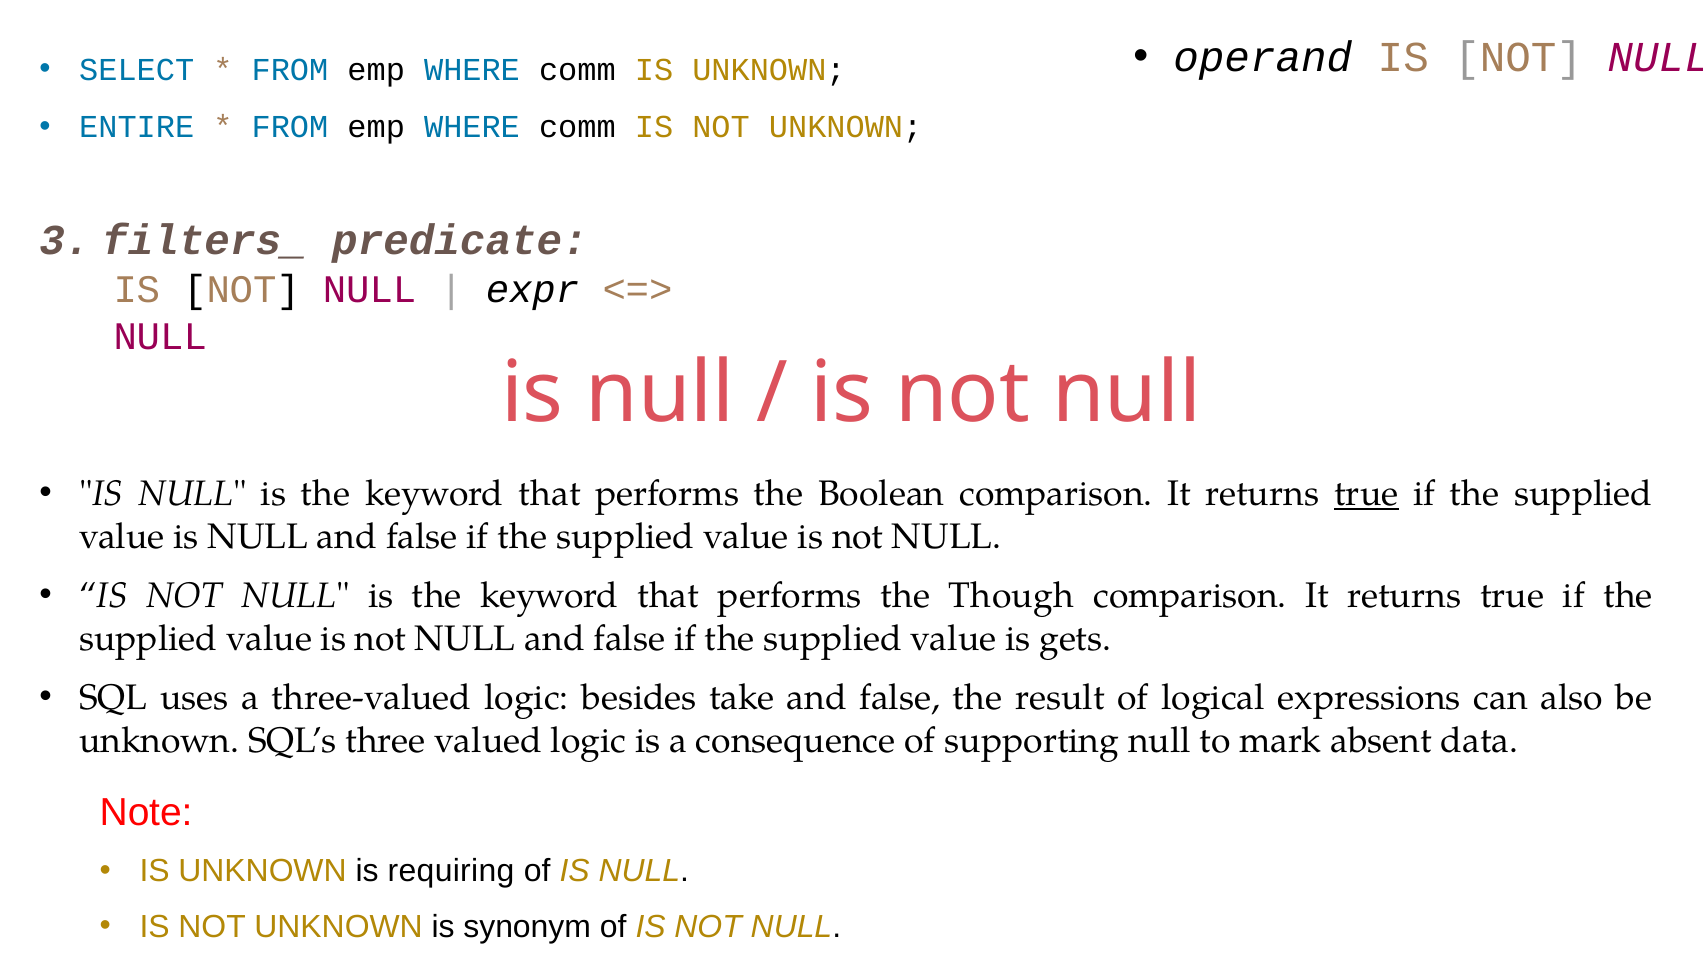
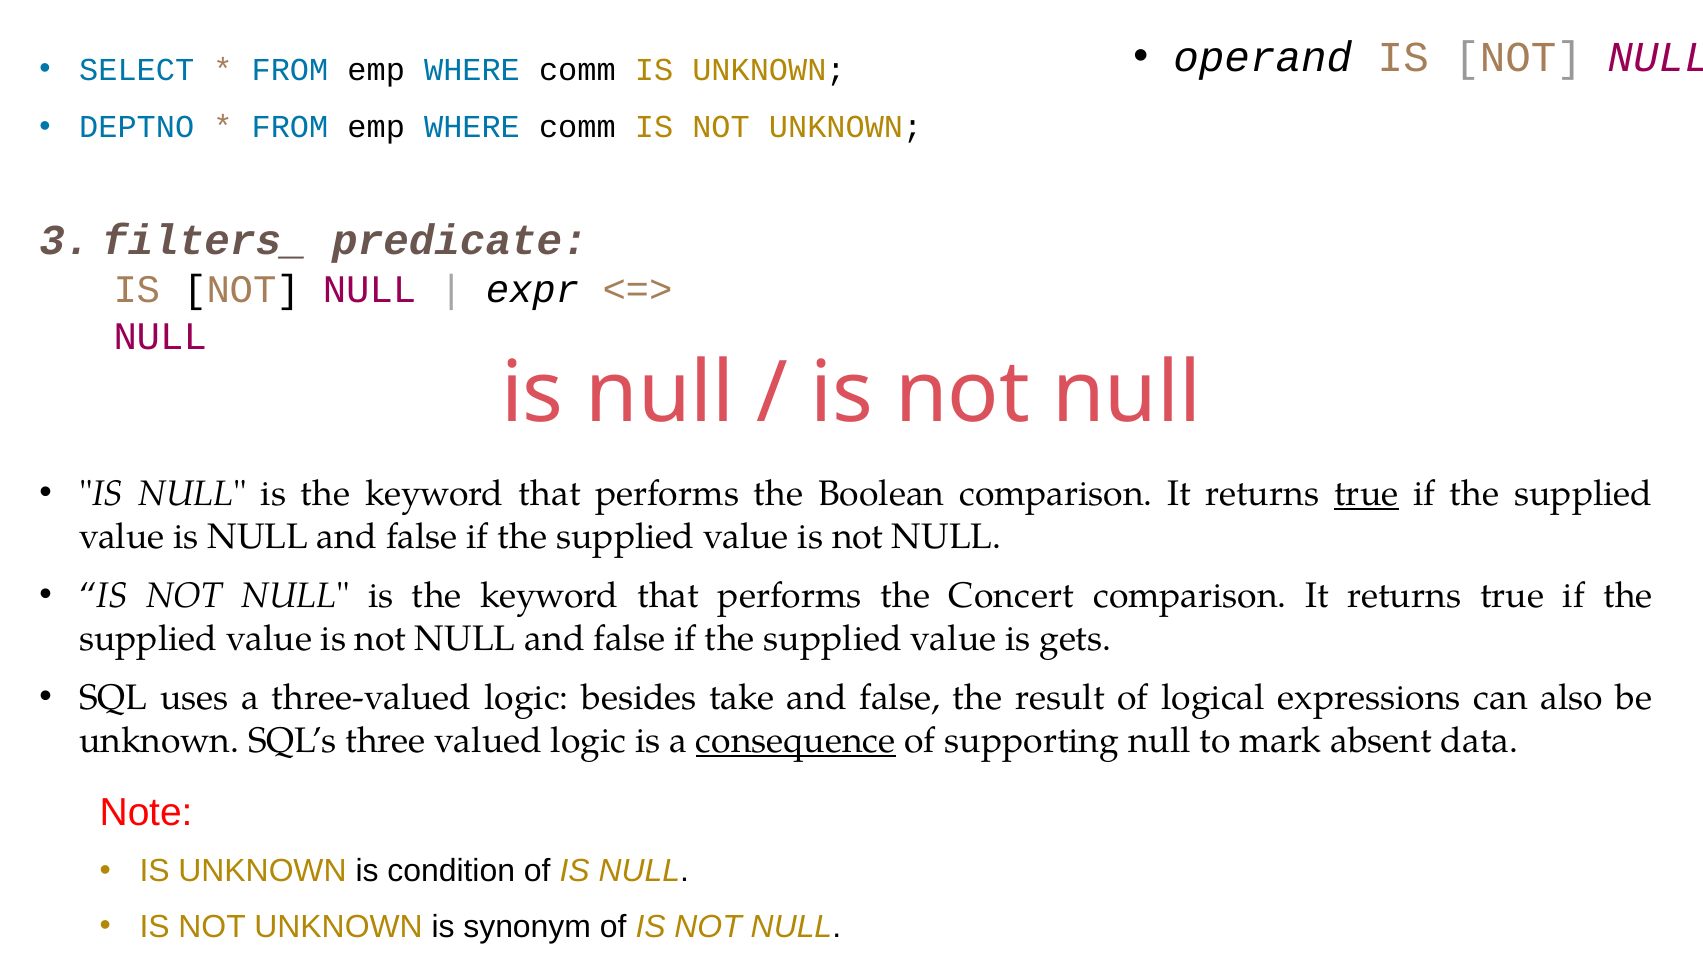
ENTIRE: ENTIRE -> DEPTNO (137, 127)
Though: Though -> Concert (1012, 596)
consequence underline: none -> present (796, 741)
requiring: requiring -> condition (451, 871)
